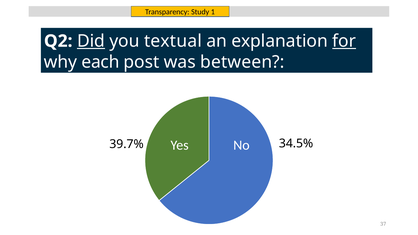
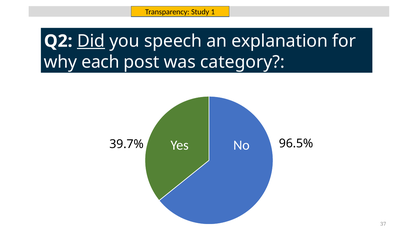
textual: textual -> speech (173, 41)
for underline: present -> none (344, 41)
between: between -> category (242, 62)
34.5%: 34.5% -> 96.5% (296, 143)
